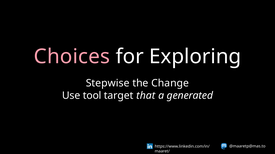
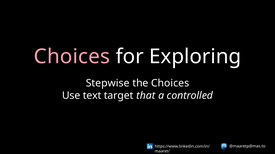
the Change: Change -> Choices (170, 84)
tool: tool -> text (92, 96)
generated: generated -> controlled (190, 96)
